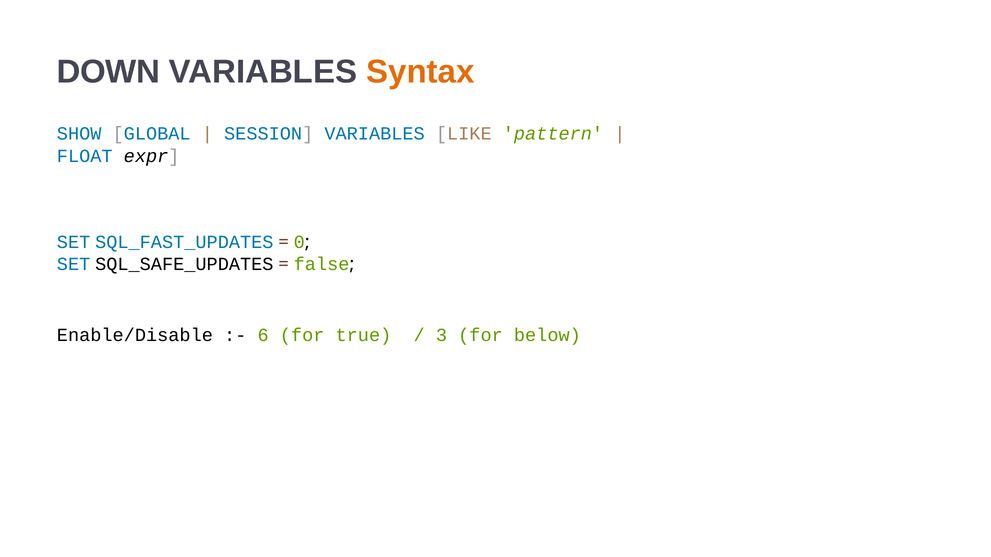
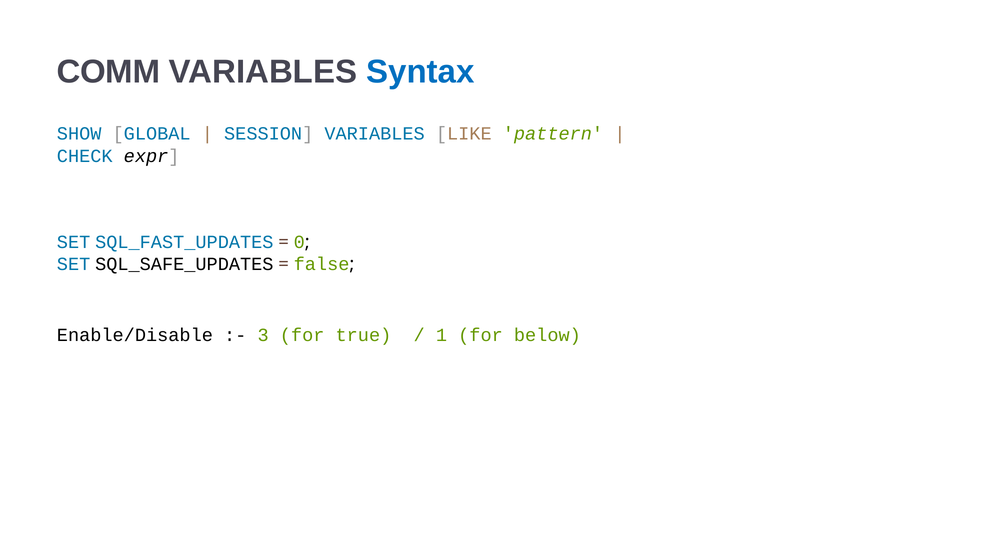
DOWN: DOWN -> COMM (108, 72)
Syntax colour: orange -> blue (421, 72)
FLOAT: FLOAT -> CHECK (85, 156)
6: 6 -> 3 (263, 335)
3: 3 -> 1 (441, 335)
